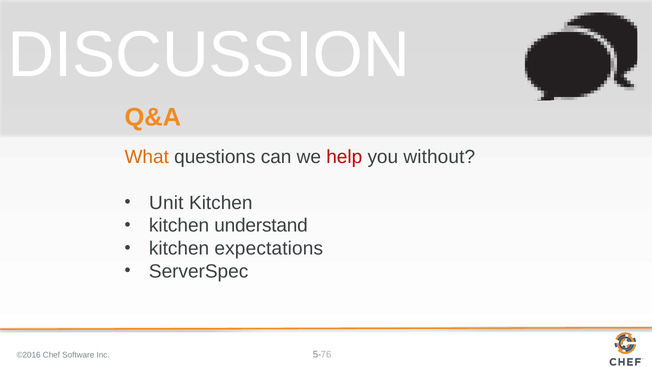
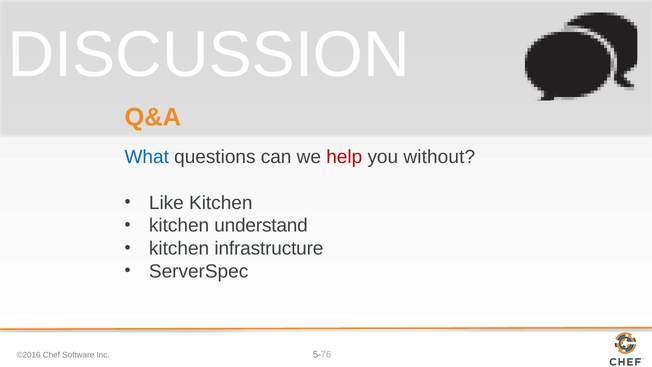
What colour: orange -> blue (147, 157)
Unit: Unit -> Like (166, 203)
expectations: expectations -> infrastructure (269, 248)
